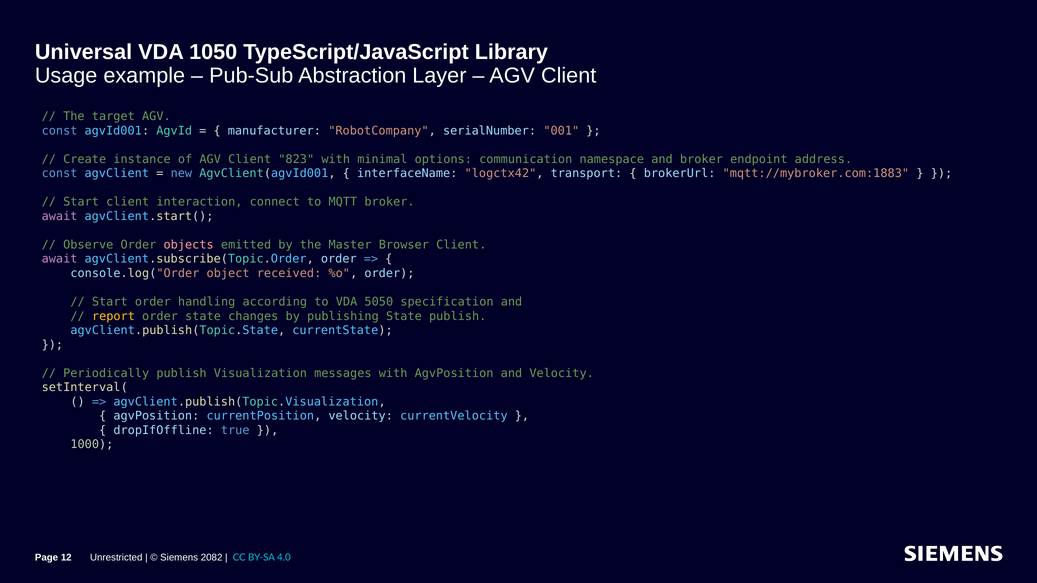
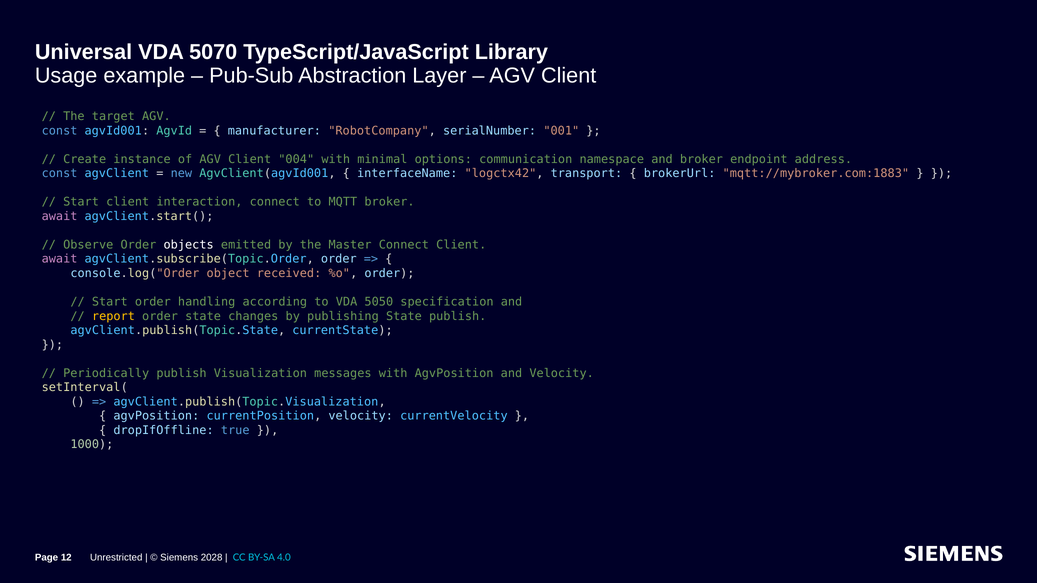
1050: 1050 -> 5070 (213, 52)
823: 823 -> 004 (296, 159)
objects colour: pink -> white (189, 245)
Master Browser: Browser -> Connect (404, 245)
2082: 2082 -> 2028 (212, 558)
